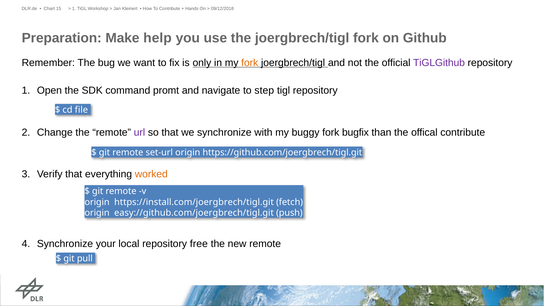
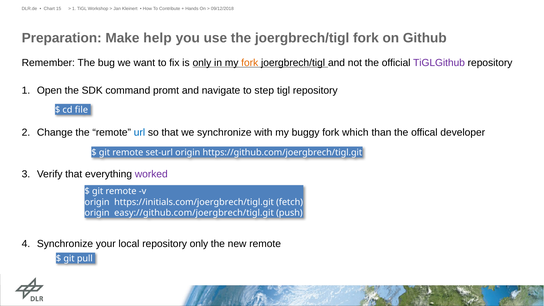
url colour: purple -> blue (139, 132)
bugfix: bugfix -> which (355, 132)
offical contribute: contribute -> developer (463, 132)
worked colour: orange -> purple (151, 174)
https://install.com/joergbrech/tigl.git: https://install.com/joergbrech/tigl.git -> https://initials.com/joergbrech/tigl.git (194, 202)
repository free: free -> only (199, 244)
